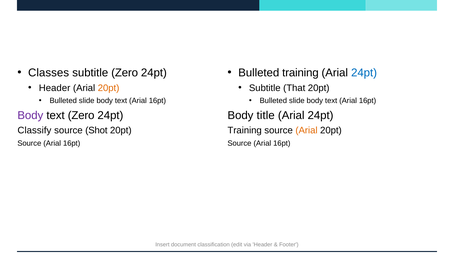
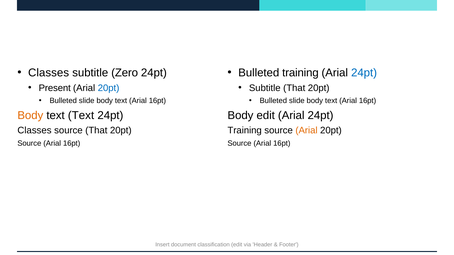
Header: Header -> Present (55, 88)
20pt colour: orange -> blue (109, 88)
Body colour: purple -> orange (30, 115)
text Zero: Zero -> Text (81, 115)
Body title: title -> edit (266, 115)
Classify: Classify -> Classes (34, 131)
source Shot: Shot -> That (96, 131)
